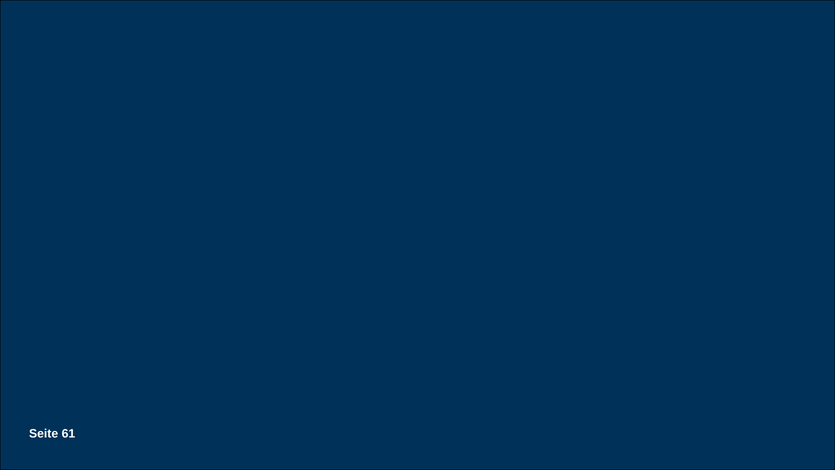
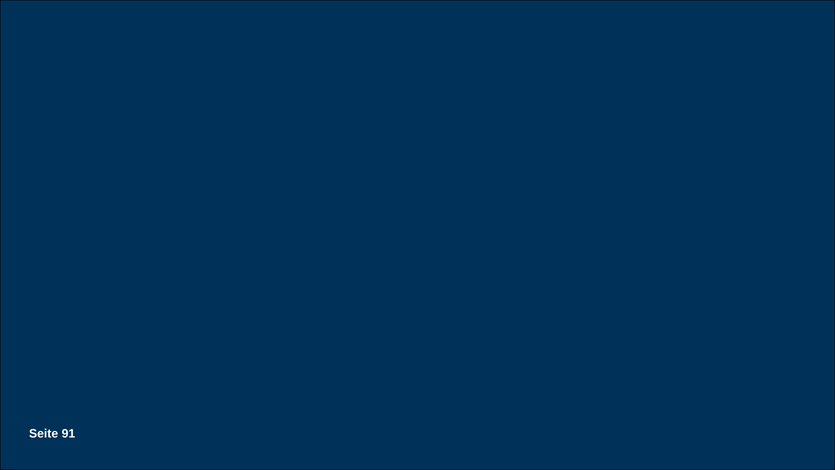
61: 61 -> 91 (68, 434)
